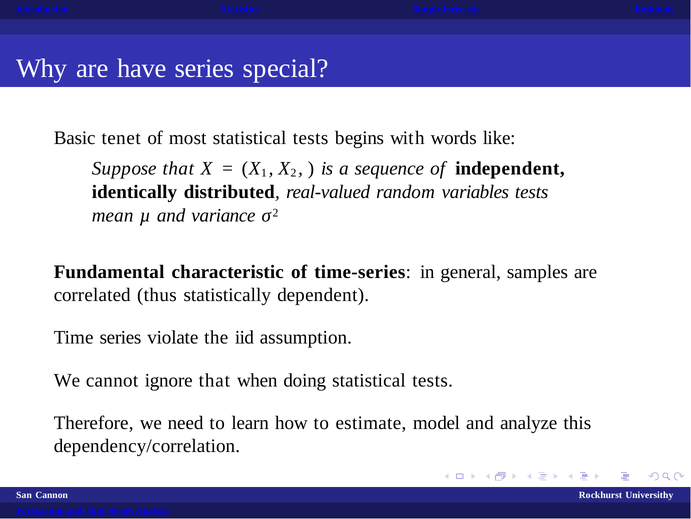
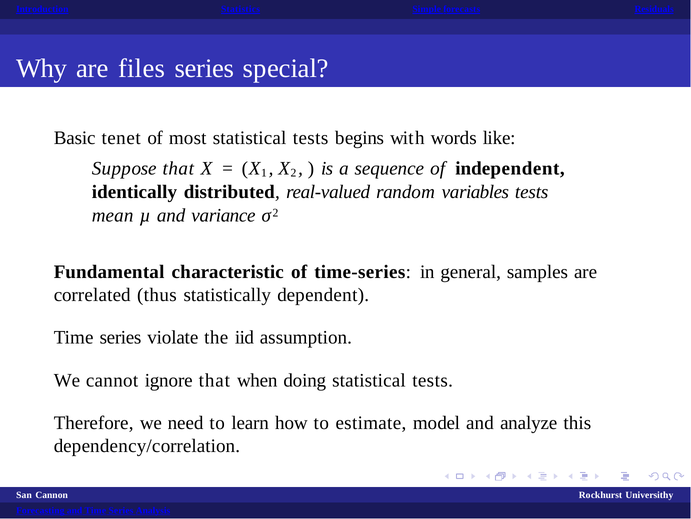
have: have -> files (142, 68)
